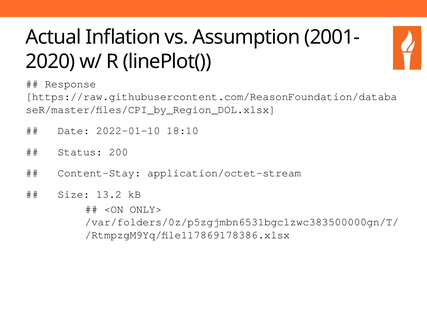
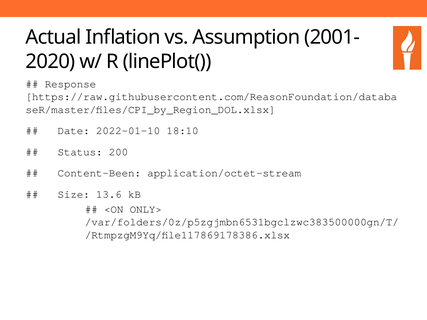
Content-Stay: Content-Stay -> Content-Been (99, 173)
13.2: 13.2 -> 13.6 (109, 194)
